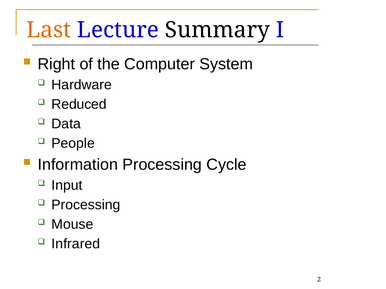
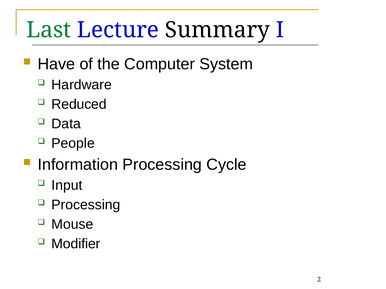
Last colour: orange -> green (49, 30)
Right: Right -> Have (56, 64)
Infrared: Infrared -> Modifier (76, 244)
